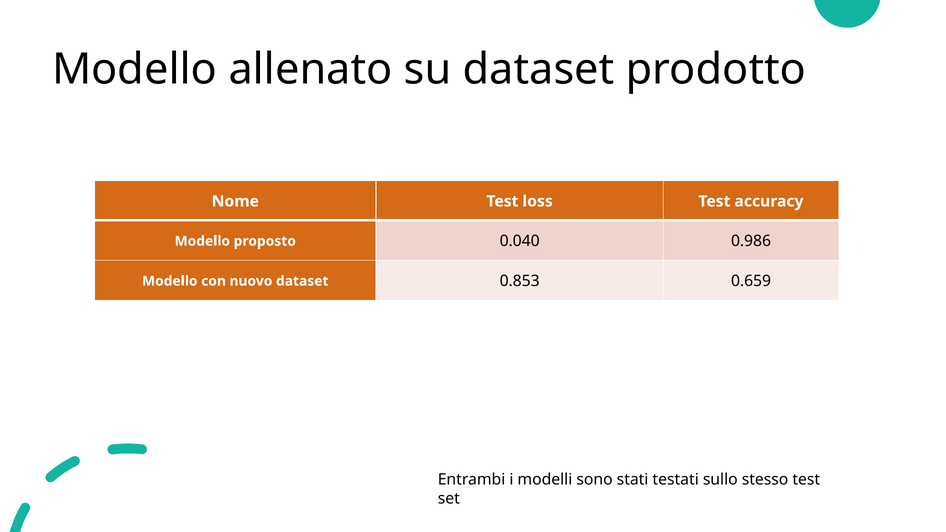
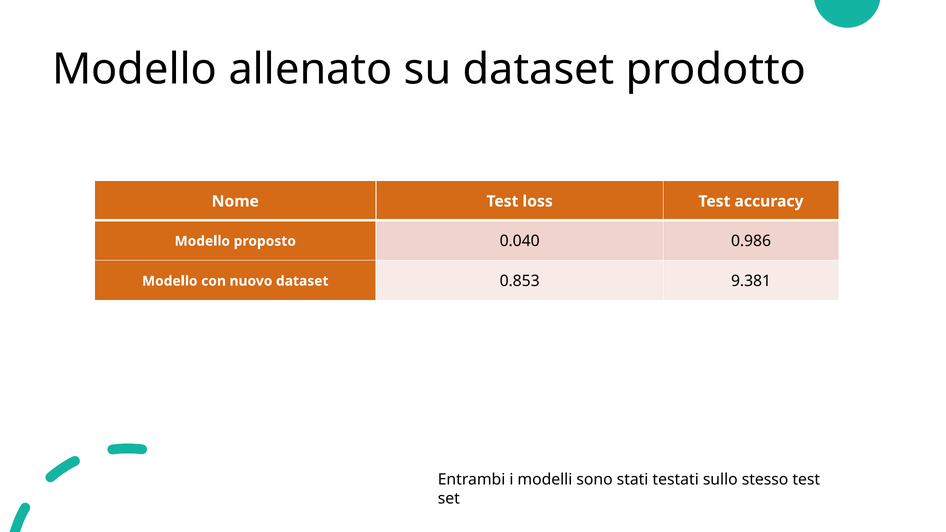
0.659: 0.659 -> 9.381 (751, 281)
